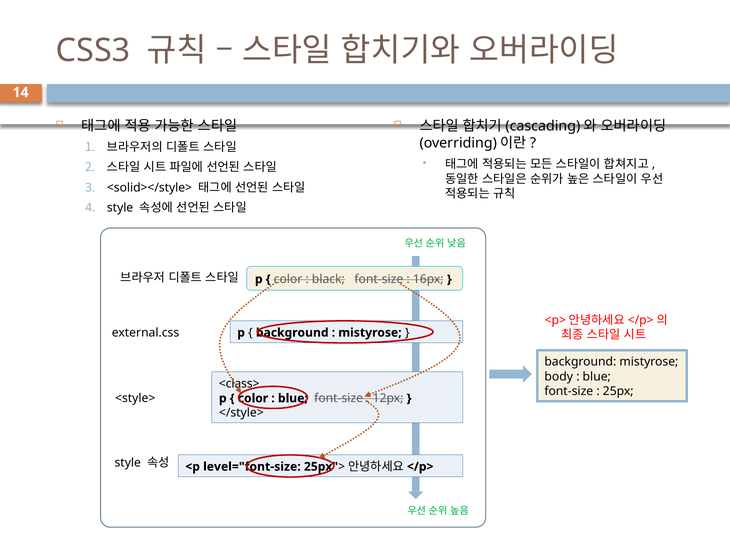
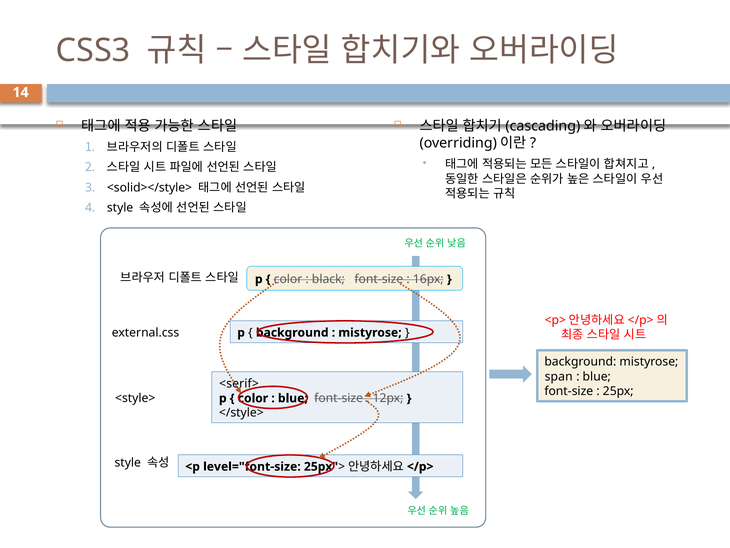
body: body -> span (559, 376)
<class>: <class> -> <serif> (239, 383)
